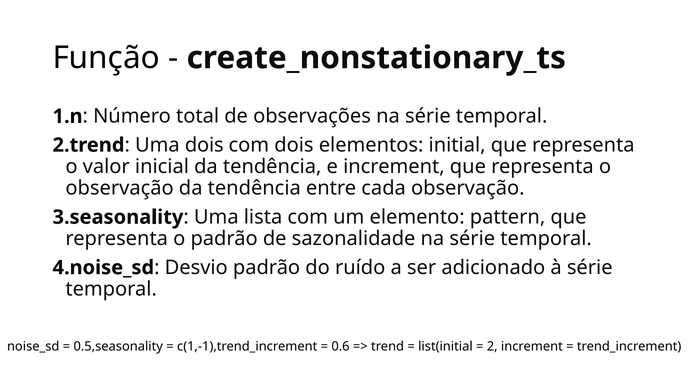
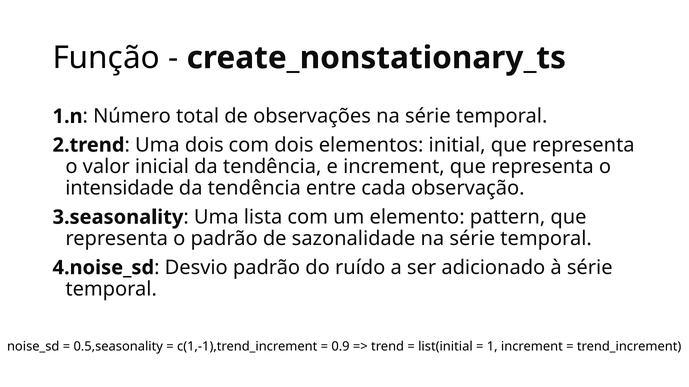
observação: observação -> intensidade (120, 189)
0.6: 0.6 -> 0.9 (341, 347)
2: 2 -> 1 (492, 347)
